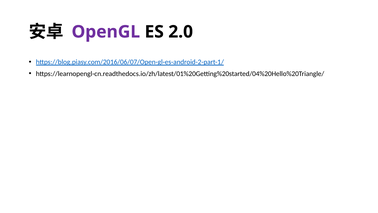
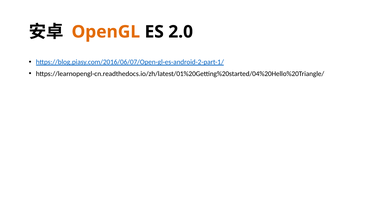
OpenGL colour: purple -> orange (106, 32)
